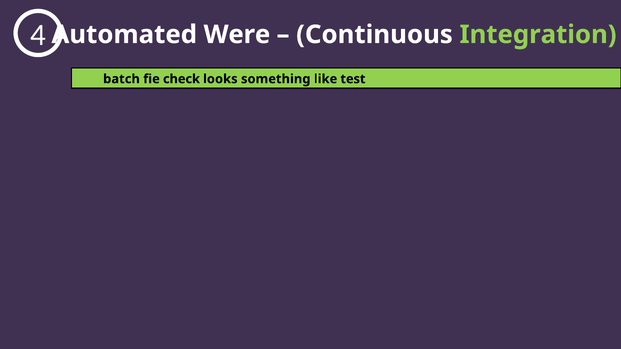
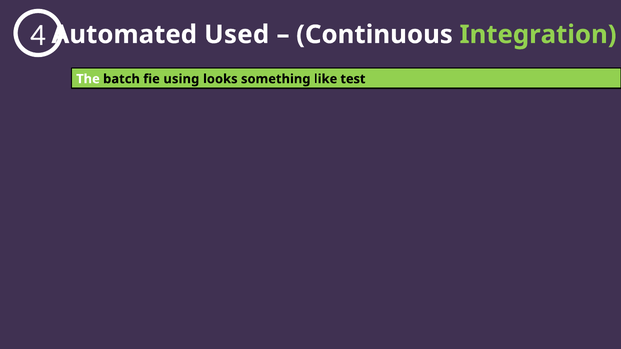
Were: Were -> Used (237, 35)
The colour: light green -> white (88, 79)
check: check -> using (181, 79)
